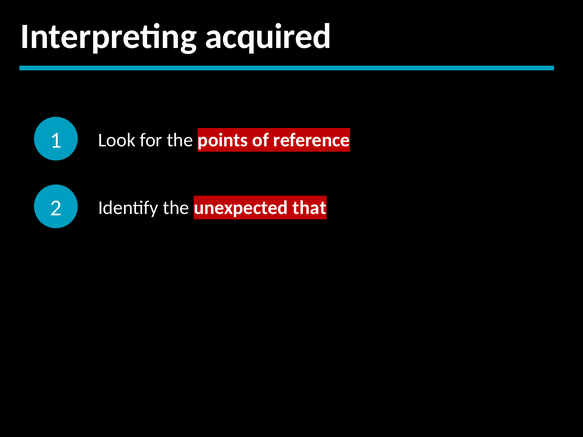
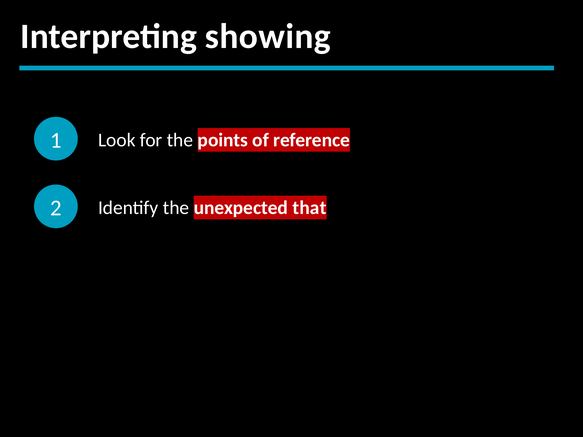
acquired: acquired -> showing (268, 36)
